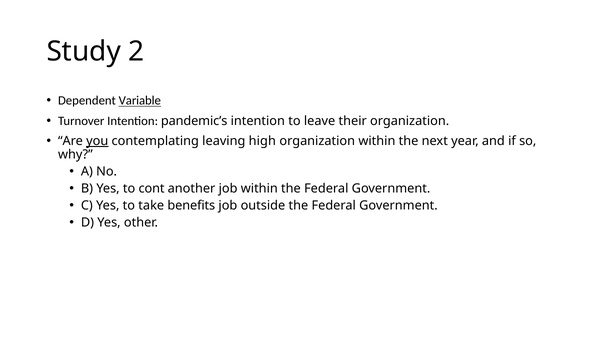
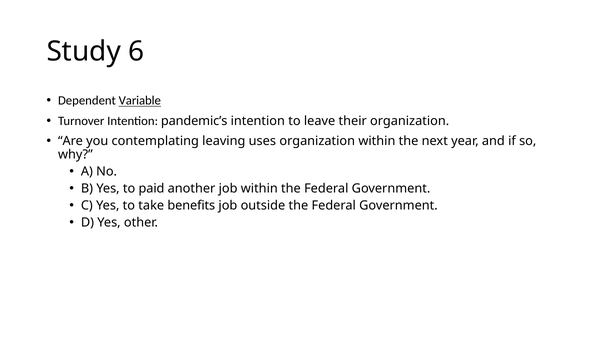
2: 2 -> 6 (136, 51)
you underline: present -> none (97, 141)
high: high -> uses (262, 141)
cont: cont -> paid (152, 189)
